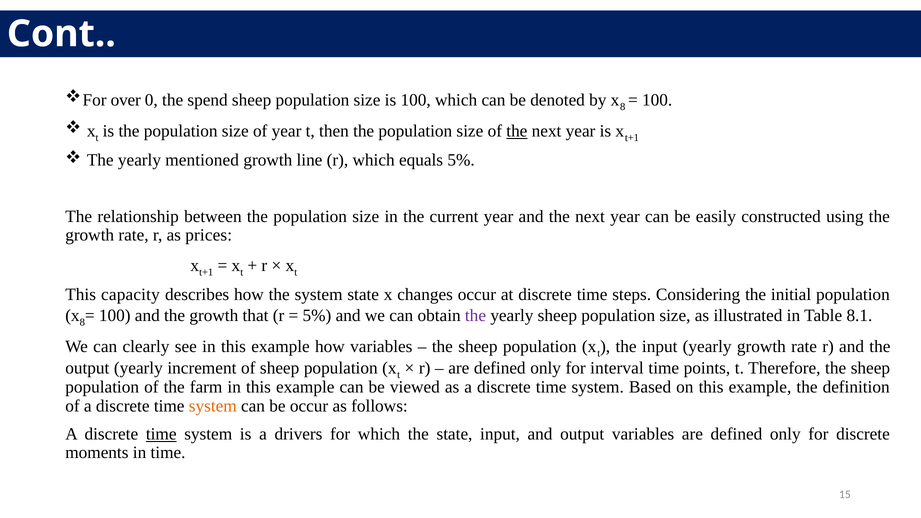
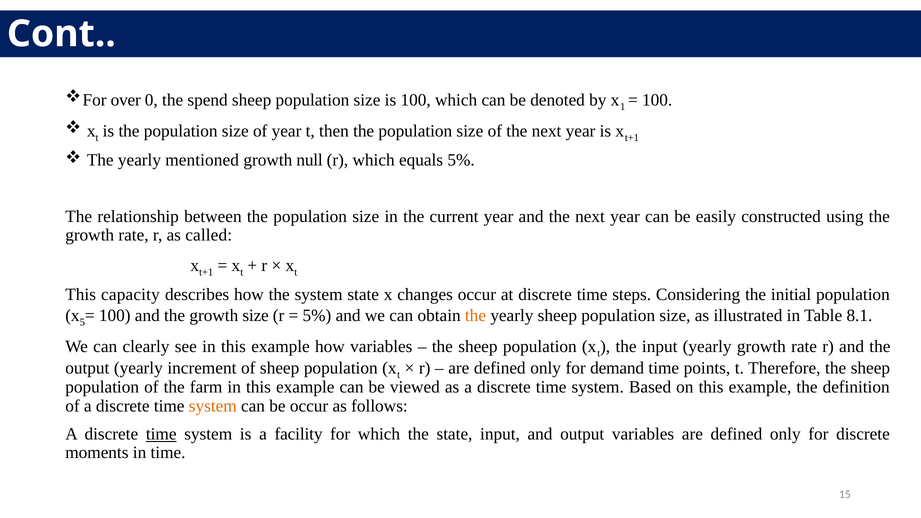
by x 8: 8 -> 1 (623, 107)
the underline: present -> none (517, 131)
line: line -> null (310, 160)
prices: prices -> called (209, 235)
8: 8 -> 5 (82, 322)
growth that: that -> size (256, 315)
the colour: purple -> orange (475, 315)
interval: interval -> demand (617, 368)
drivers: drivers -> facility (299, 434)
